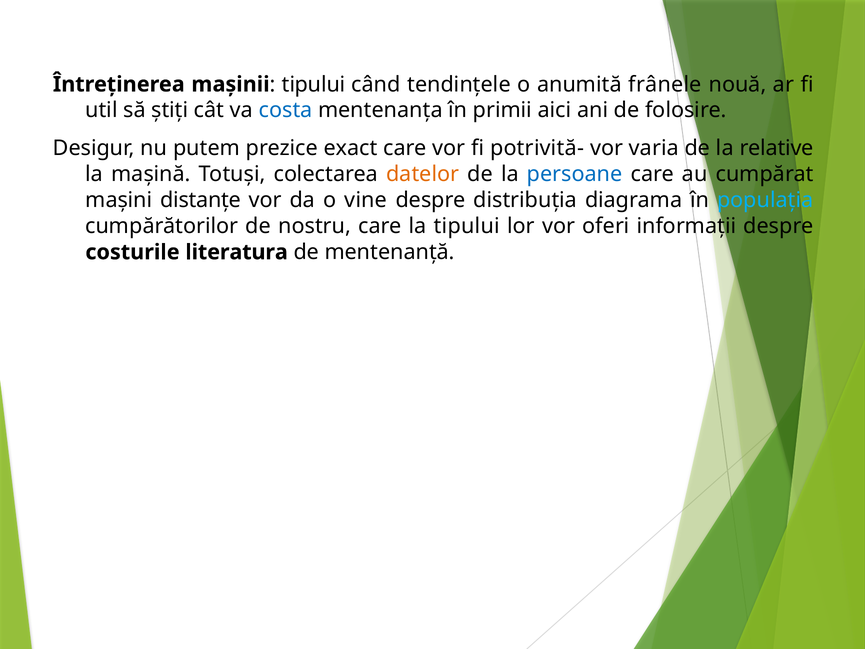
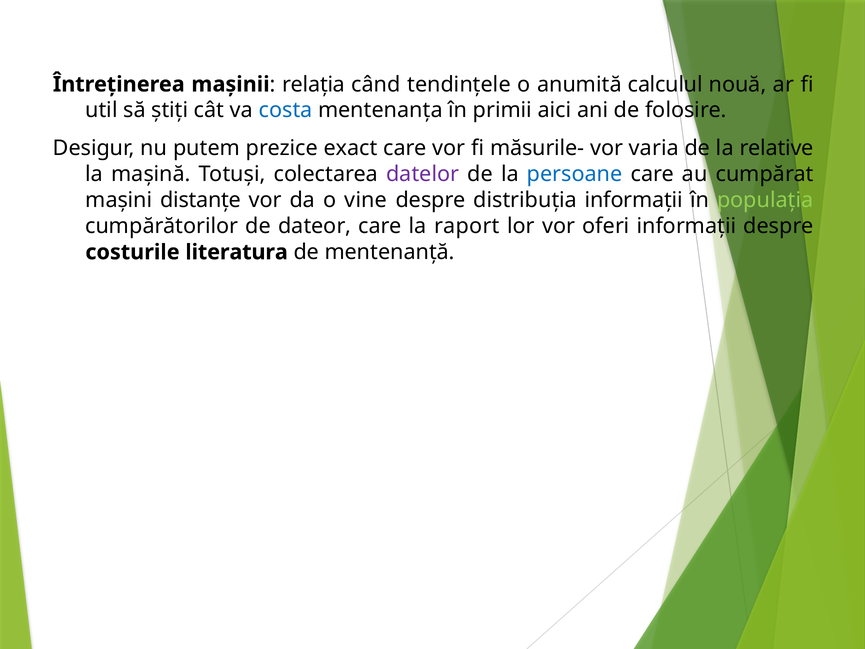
tipului: tipului -> relația (314, 84)
frânele: frânele -> calculul (665, 84)
potrivită-: potrivită- -> măsurile- (537, 148)
datelor colour: orange -> purple (423, 174)
distribuția diagrama: diagrama -> informații (634, 200)
populația colour: light blue -> light green (765, 200)
nostru: nostru -> dateor (315, 226)
la tipului: tipului -> raport (467, 226)
